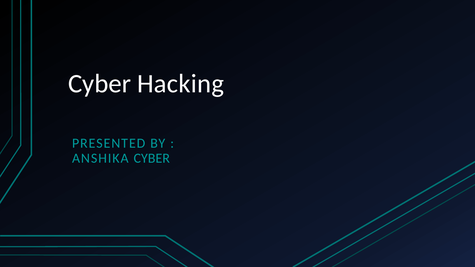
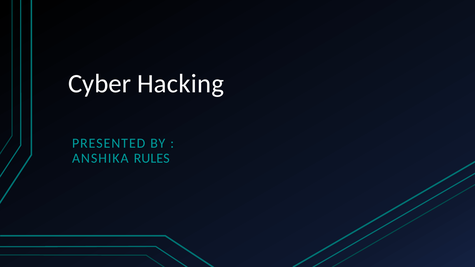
ANSHIKA CYBER: CYBER -> RULES (152, 158)
